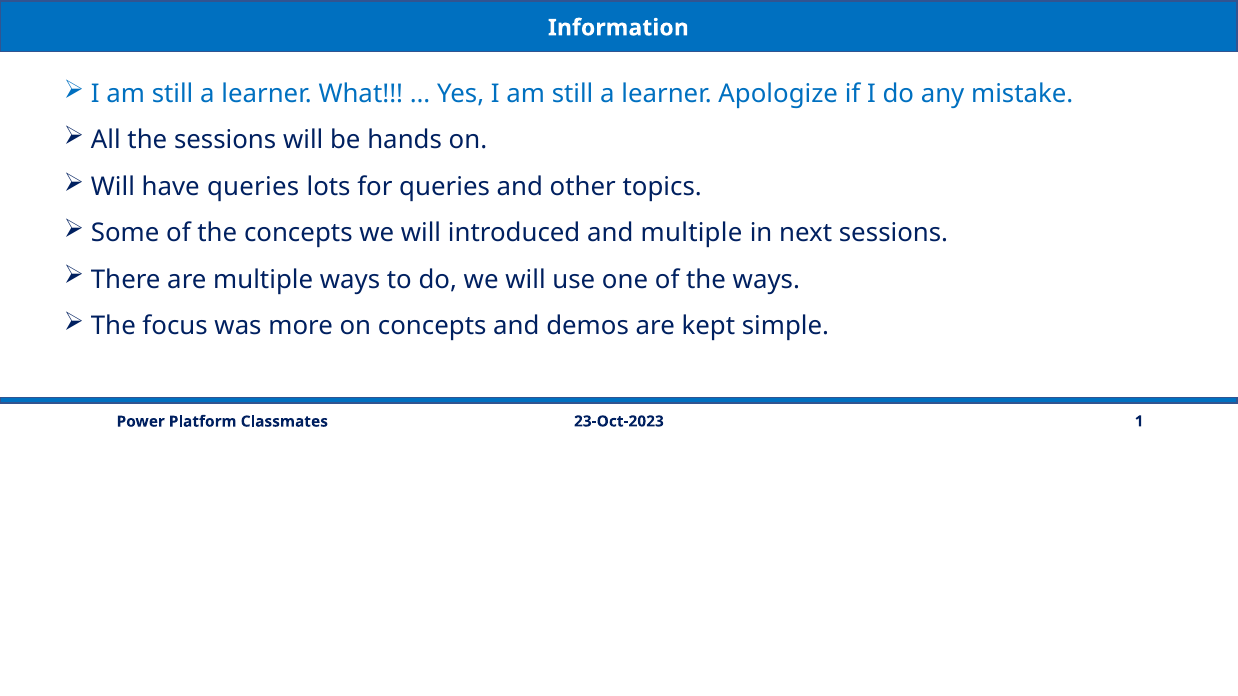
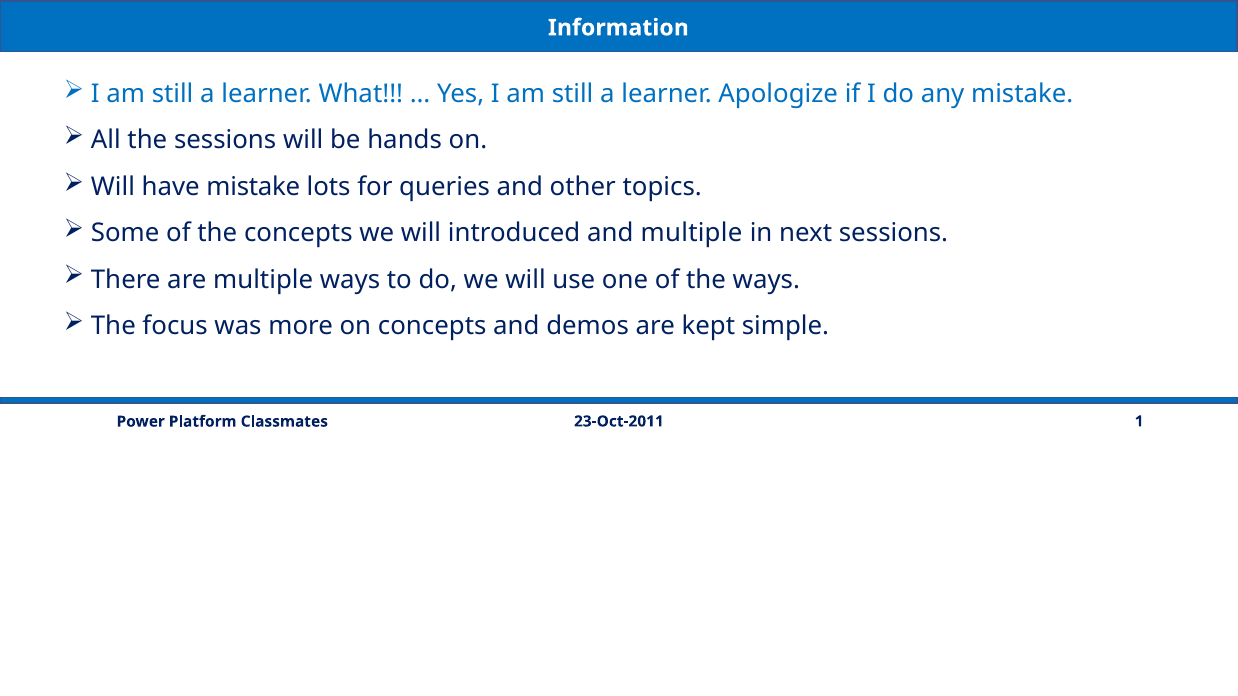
have queries: queries -> mistake (253, 187)
23-Oct-2023: 23-Oct-2023 -> 23-Oct-2011 (619, 422)
